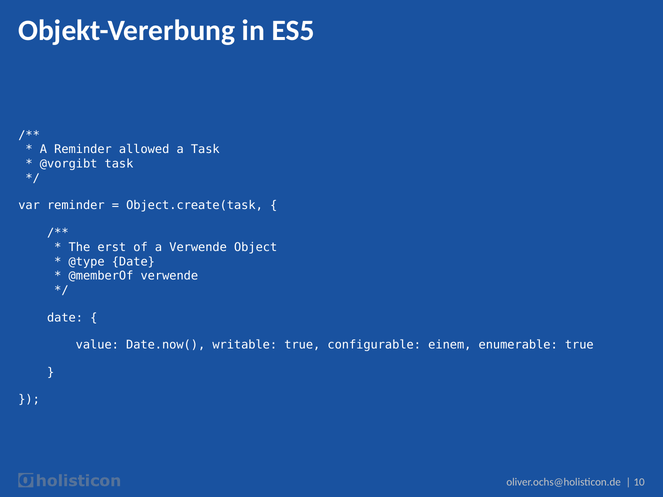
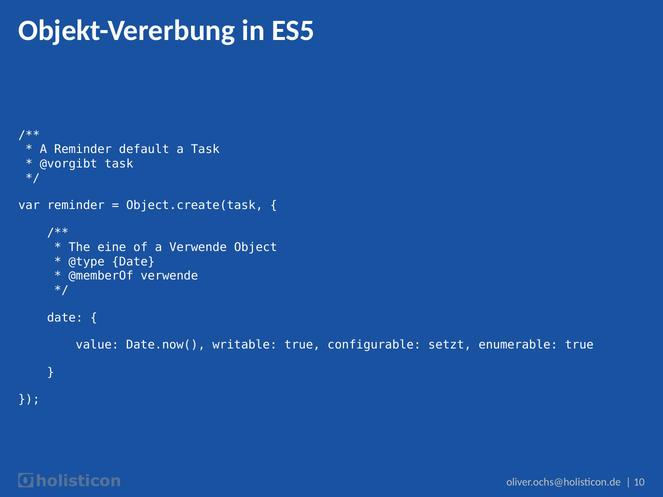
allowed: allowed -> default (144, 150)
erst: erst -> eine (112, 247)
einem: einem -> setzt (450, 345)
